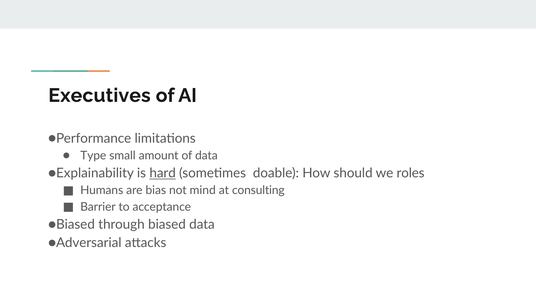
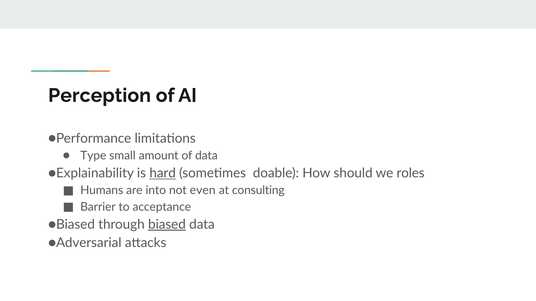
Executives: Executives -> Perception (100, 96)
bias: bias -> into (156, 191)
mind: mind -> even (203, 191)
biased underline: none -> present (167, 225)
